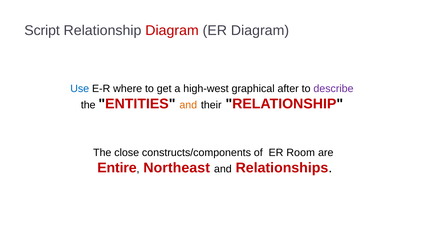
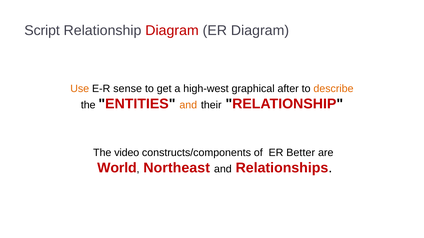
Use colour: blue -> orange (80, 89)
where: where -> sense (128, 89)
describe colour: purple -> orange (334, 89)
close: close -> video (127, 153)
Room: Room -> Better (301, 153)
Entire: Entire -> World (117, 168)
